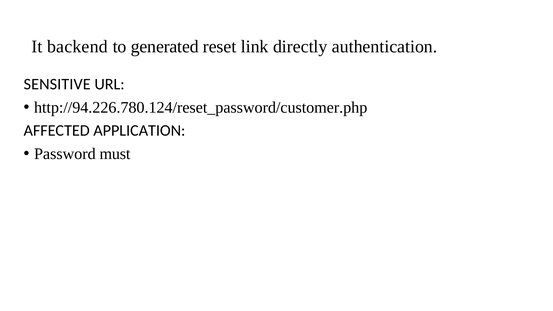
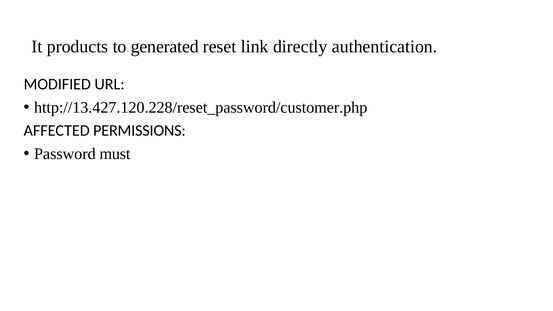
backend: backend -> products (78, 47)
SENSITIVE: SENSITIVE -> MODIFIED (57, 84)
http://94.226.780.124/reset_password/customer.php: http://94.226.780.124/reset_password/customer.php -> http://13.427.120.228/reset_password/customer.php (201, 107)
APPLICATION: APPLICATION -> PERMISSIONS (139, 131)
